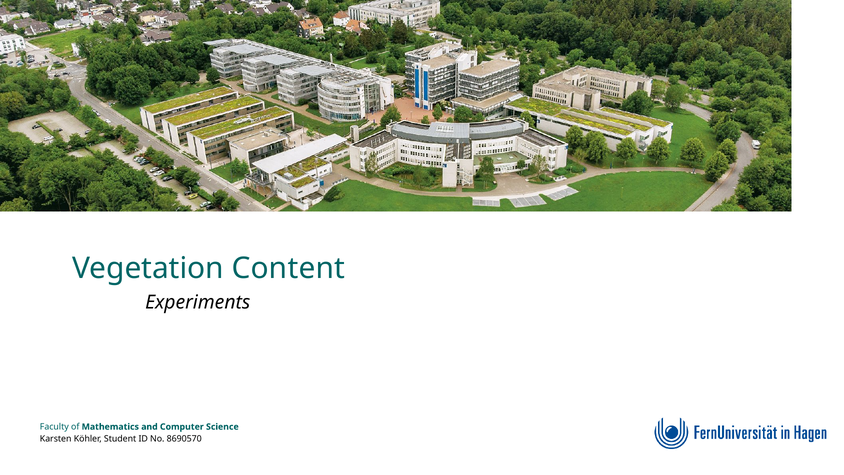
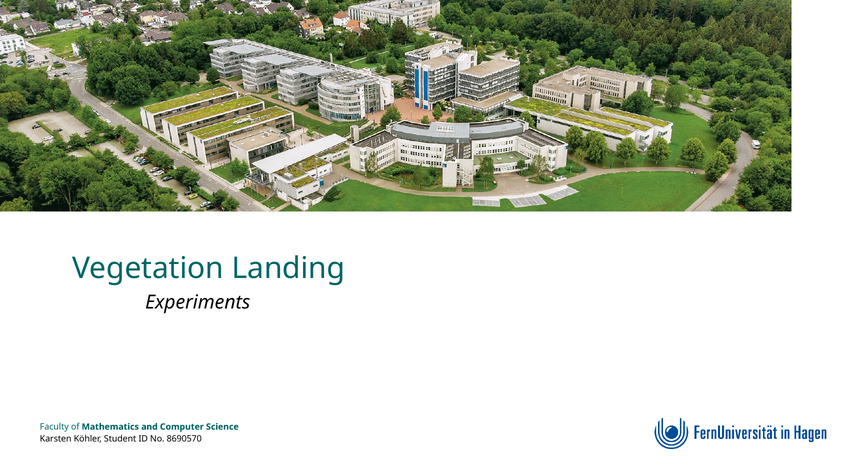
Content: Content -> Landing (288, 268)
